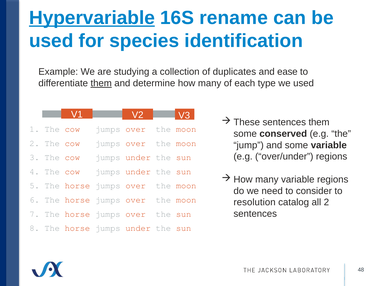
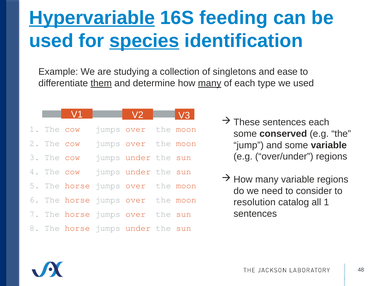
rename: rename -> feeding (234, 18)
species underline: none -> present (144, 41)
duplicates: duplicates -> singletons (234, 72)
many underline: none -> present (210, 83)
sentences them: them -> each (319, 122)
all 2: 2 -> 1 (326, 202)
